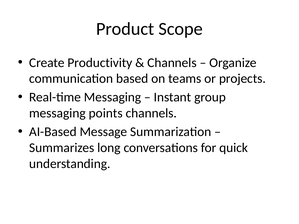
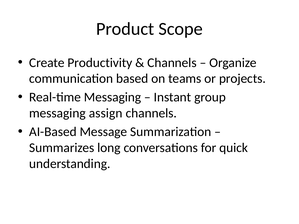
points: points -> assign (106, 113)
